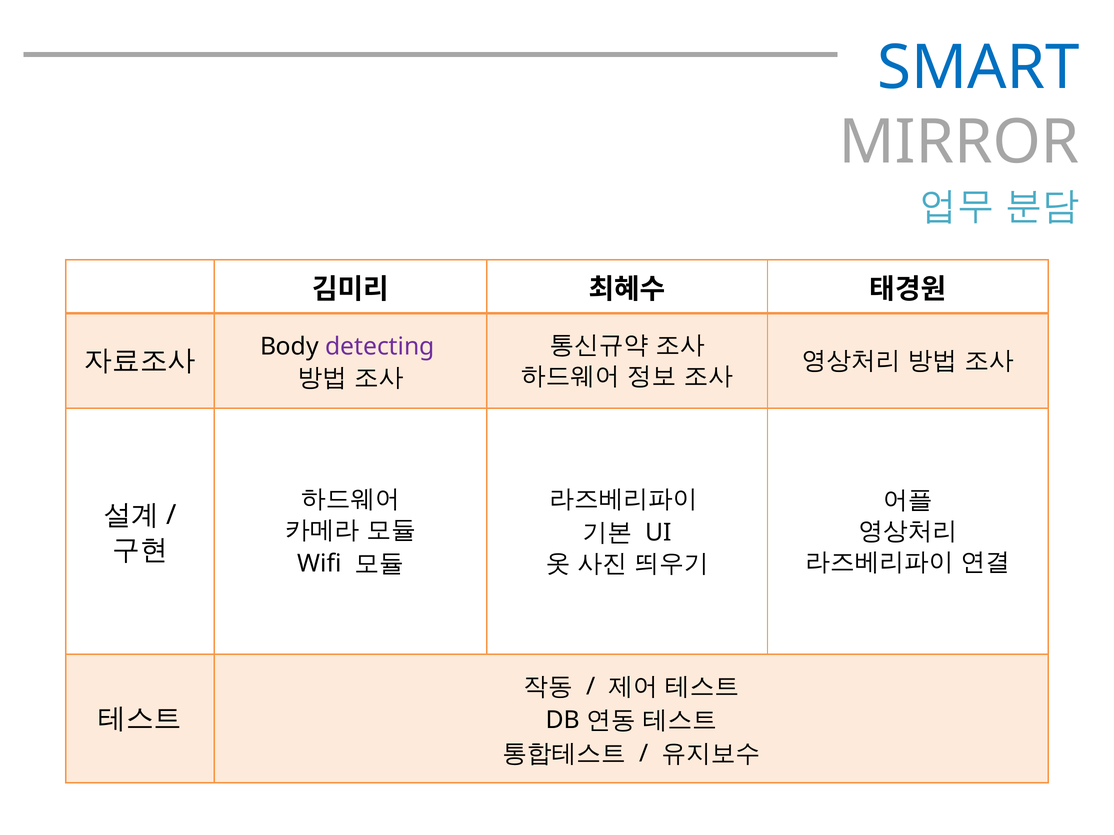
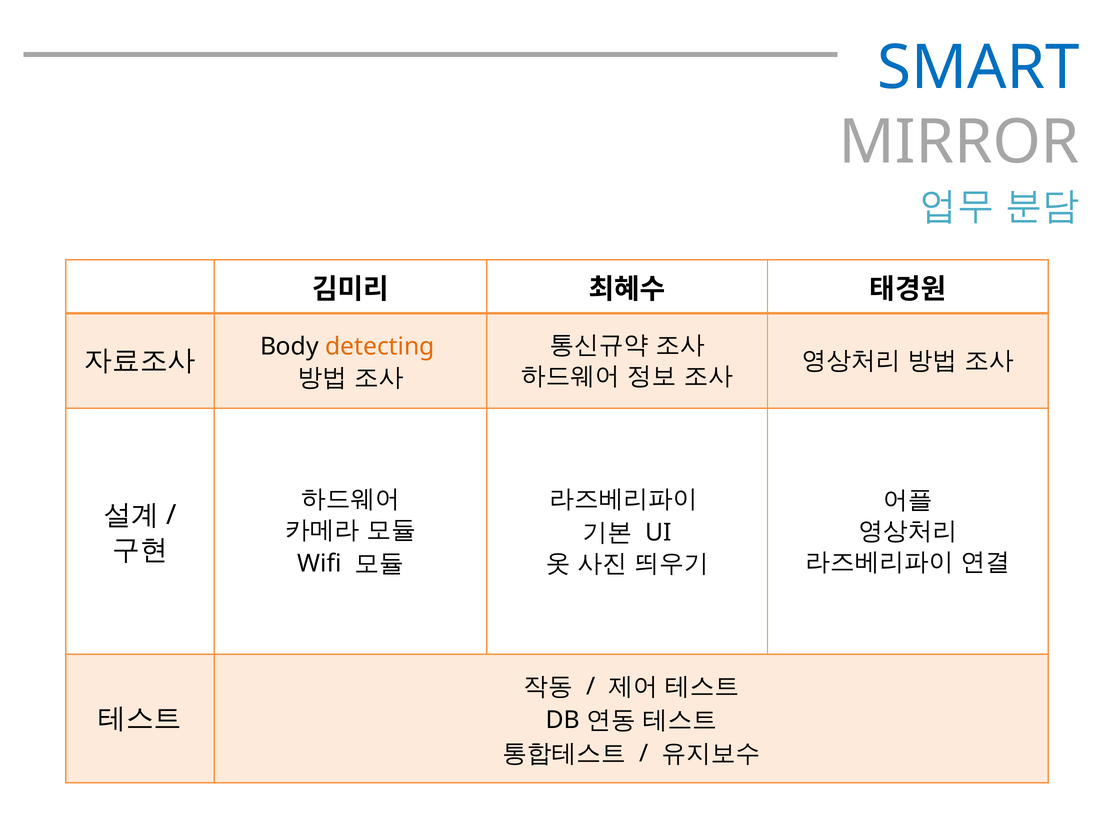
detecting colour: purple -> orange (380, 347)
